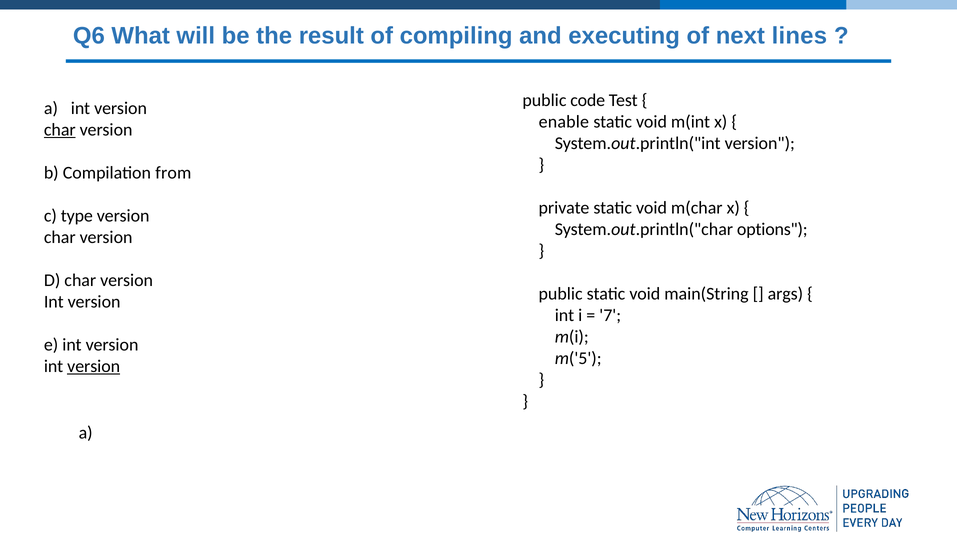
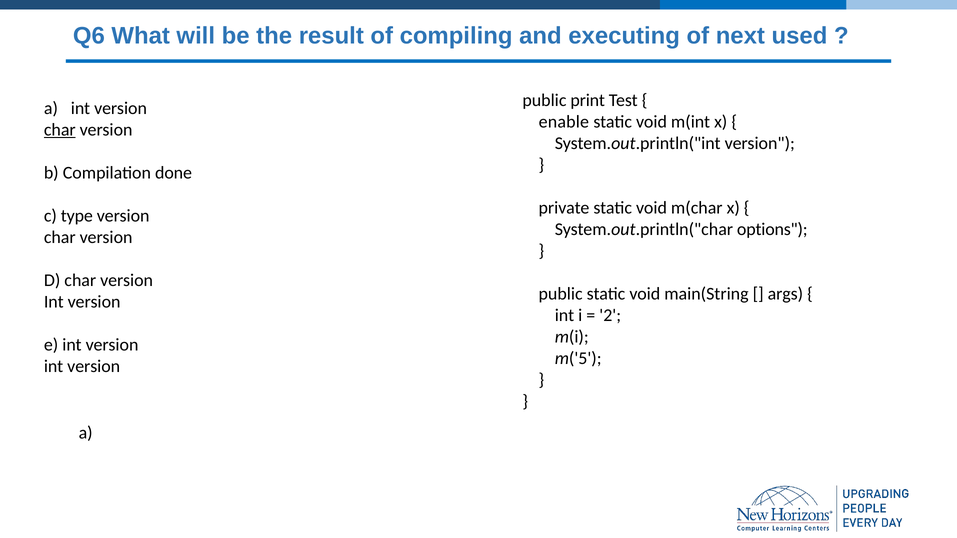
lines: lines -> used (800, 36)
code: code -> print (588, 100)
from: from -> done (174, 173)
7: 7 -> 2 (610, 316)
version underline: present -> none (94, 367)
